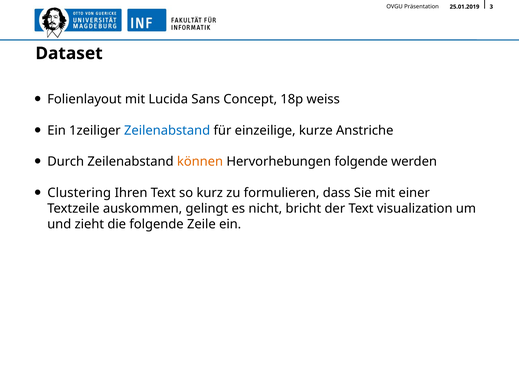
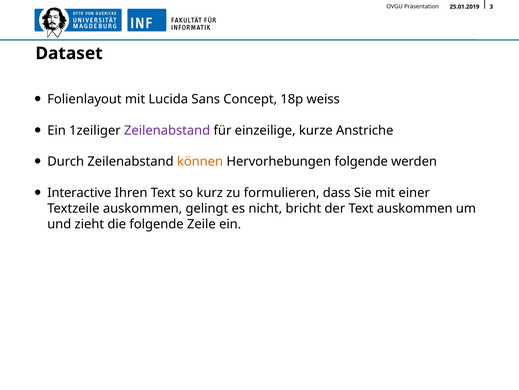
Zeilenabstand colour: blue -> purple (167, 130)
Clustering: Clustering -> Interactive (79, 193)
Text visualization: visualization -> auskommen (415, 208)
